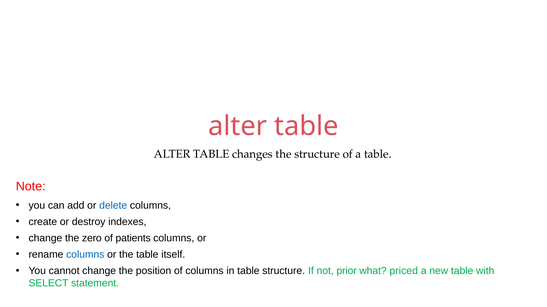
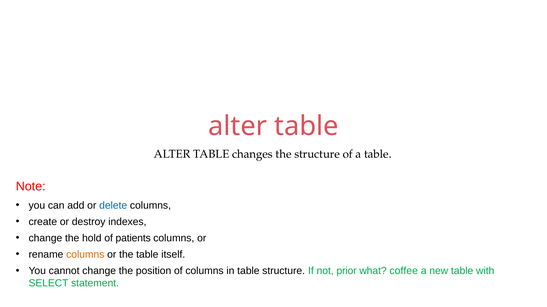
zero: zero -> hold (92, 239)
columns colour: blue -> orange (85, 255)
priced: priced -> coffee (404, 271)
